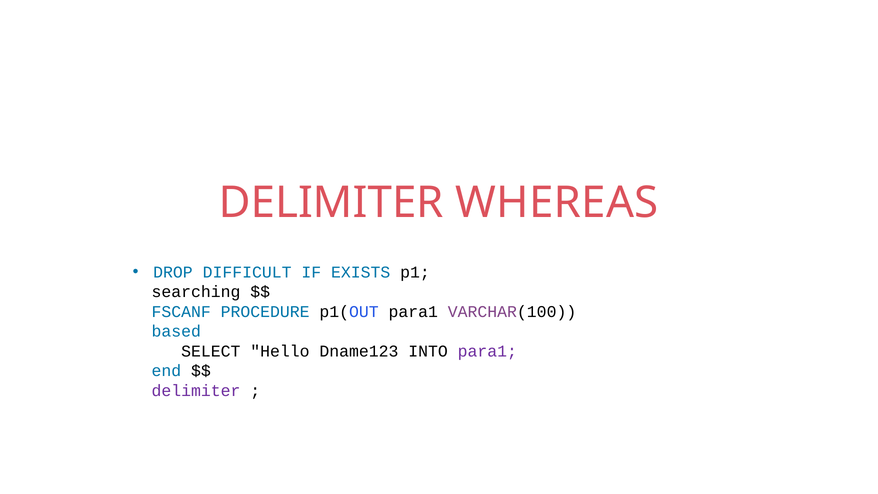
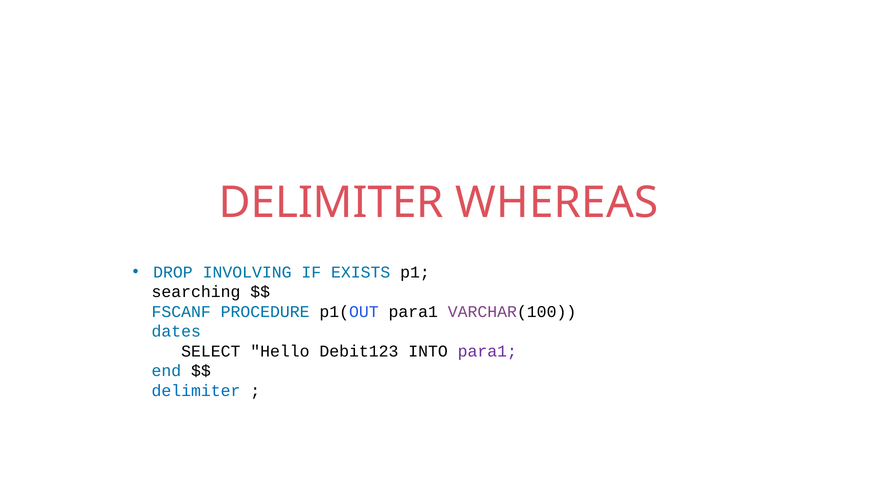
DIFFICULT: DIFFICULT -> INVOLVING (247, 272)
based: based -> dates (176, 331)
Dname123: Dname123 -> Debit123 (359, 351)
delimiter colour: purple -> blue (196, 391)
